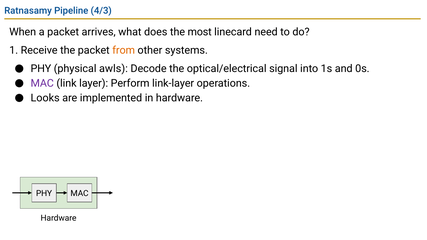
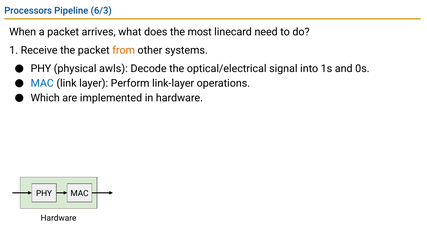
Ratnasamy: Ratnasamy -> Processors (28, 11)
4/3: 4/3 -> 6/3 (101, 11)
MAC colour: purple -> blue (42, 83)
Looks: Looks -> Which (45, 98)
